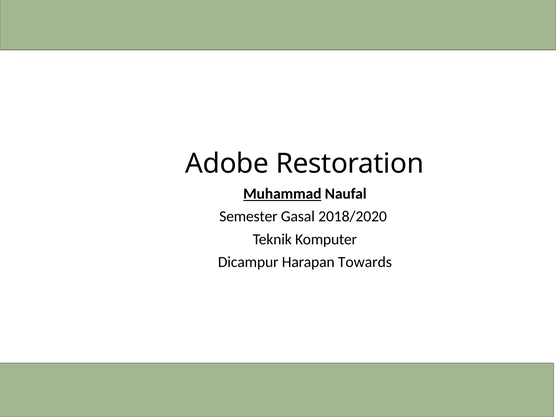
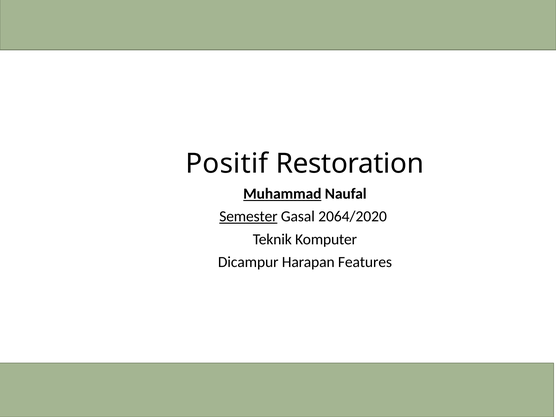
Adobe: Adobe -> Positif (227, 164)
Semester underline: none -> present (248, 217)
2018/2020: 2018/2020 -> 2064/2020 (353, 217)
Towards: Towards -> Features (365, 262)
